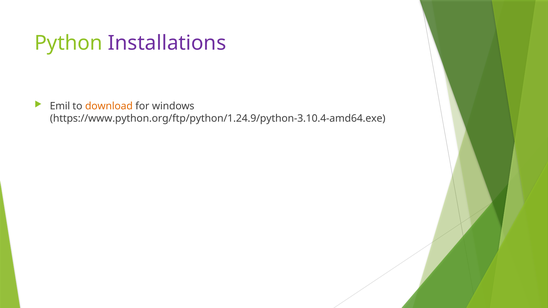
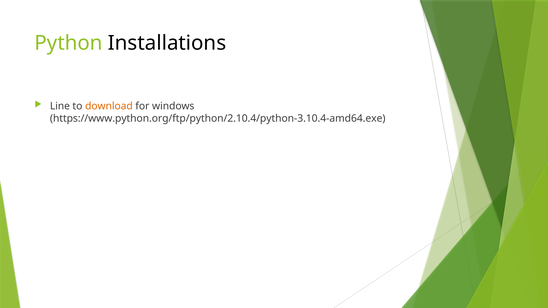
Installations colour: purple -> black (167, 43)
Emil: Emil -> Line (60, 106)
https://www.python.org/ftp/python/1.24.9/python-3.10.4-amd64.exe: https://www.python.org/ftp/python/1.24.9/python-3.10.4-amd64.exe -> https://www.python.org/ftp/python/2.10.4/python-3.10.4-amd64.exe (218, 118)
